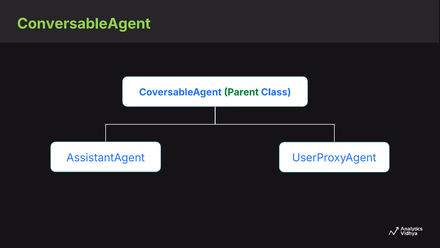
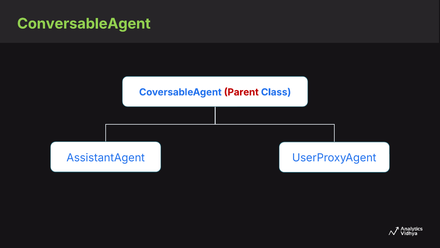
Parent colour: green -> red (241, 92)
